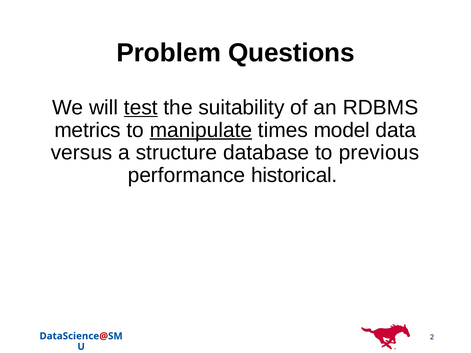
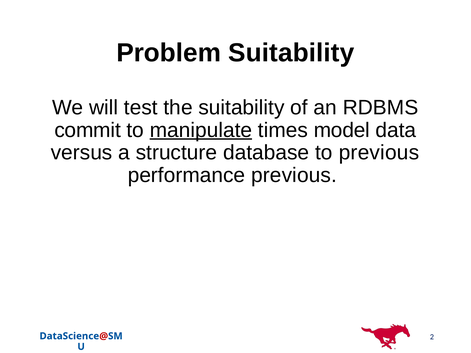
Problem Questions: Questions -> Suitability (291, 53)
test underline: present -> none (141, 108)
metrics: metrics -> commit (88, 130)
performance historical: historical -> previous (294, 175)
